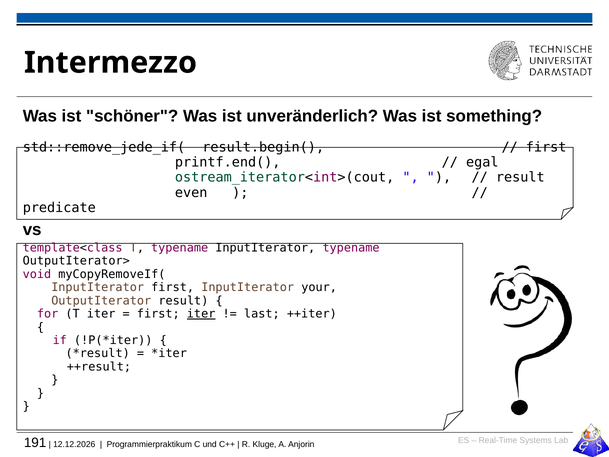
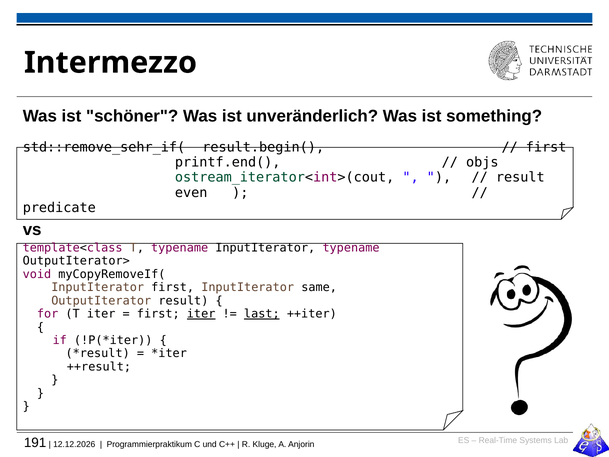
std::remove_jede_if(: std::remove_jede_if( -> std::remove_sehr_if( (104, 147)
egal: egal -> objs (482, 162)
your: your -> same (319, 287)
last underline: none -> present (262, 314)
